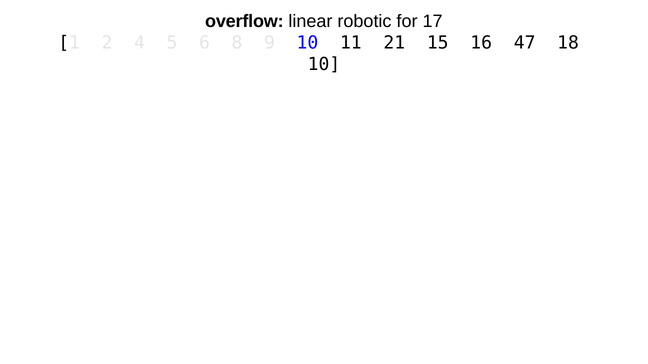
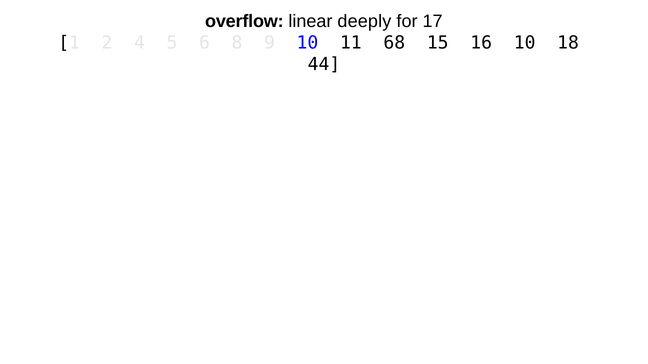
robotic: robotic -> deeply (364, 21)
21: 21 -> 68 (394, 43)
16 47: 47 -> 10 (525, 43)
10: 10 -> 44 (324, 65)
